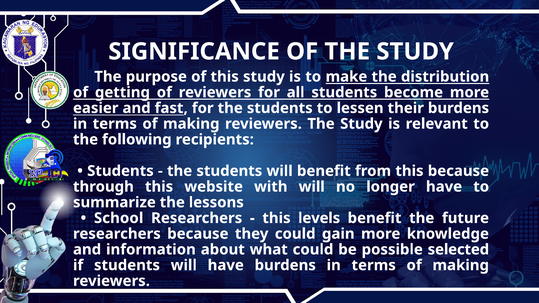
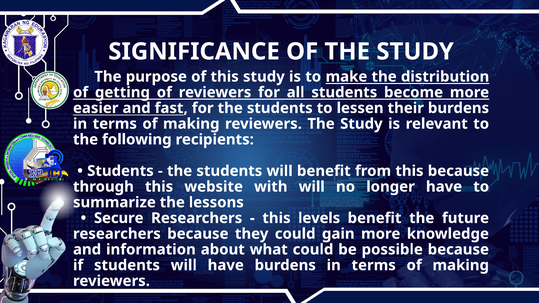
School: School -> Secure (119, 218)
possible selected: selected -> because (458, 250)
